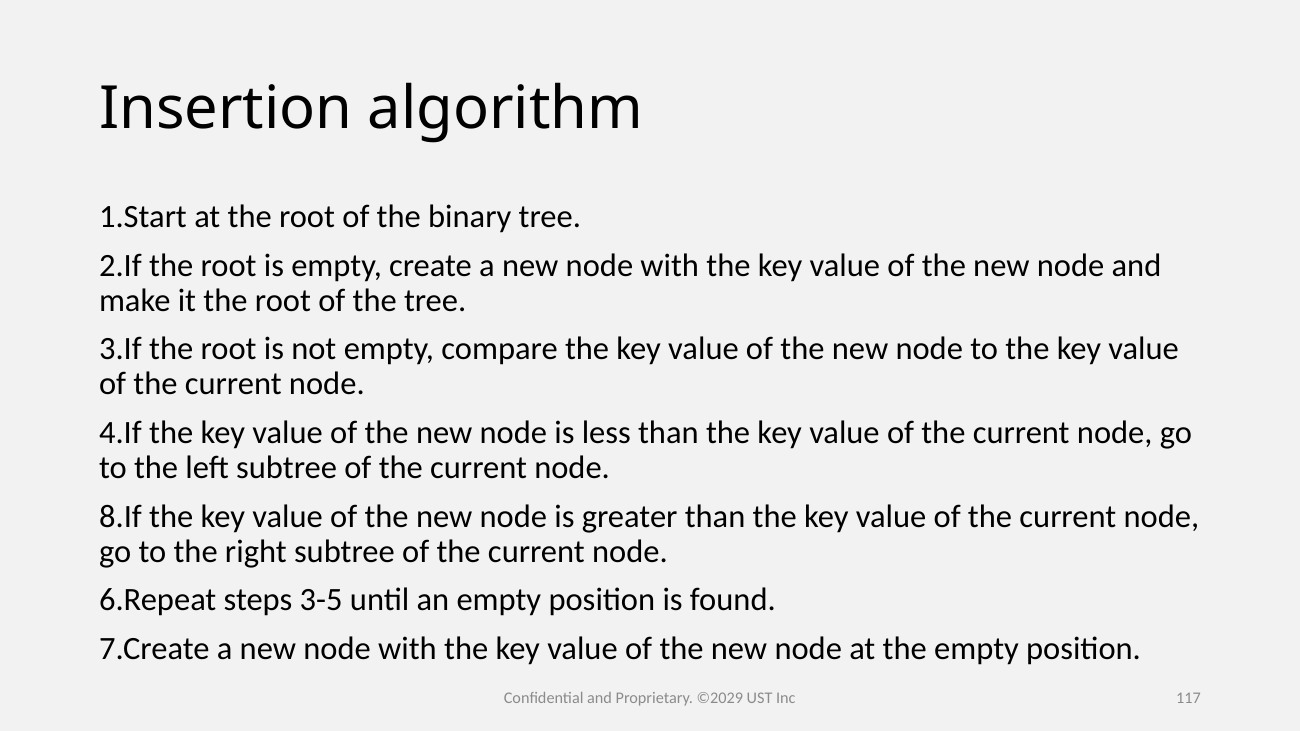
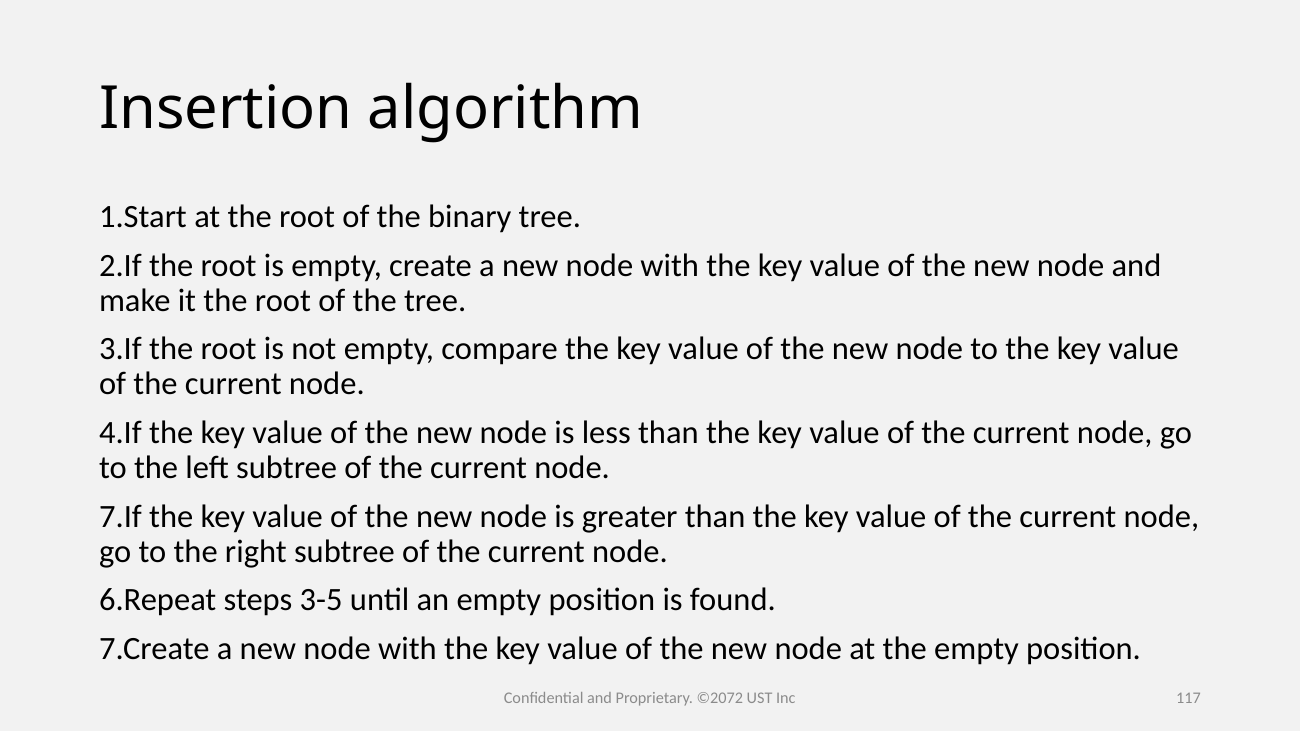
8.If: 8.If -> 7.If (120, 517)
©2029: ©2029 -> ©2072 (720, 698)
